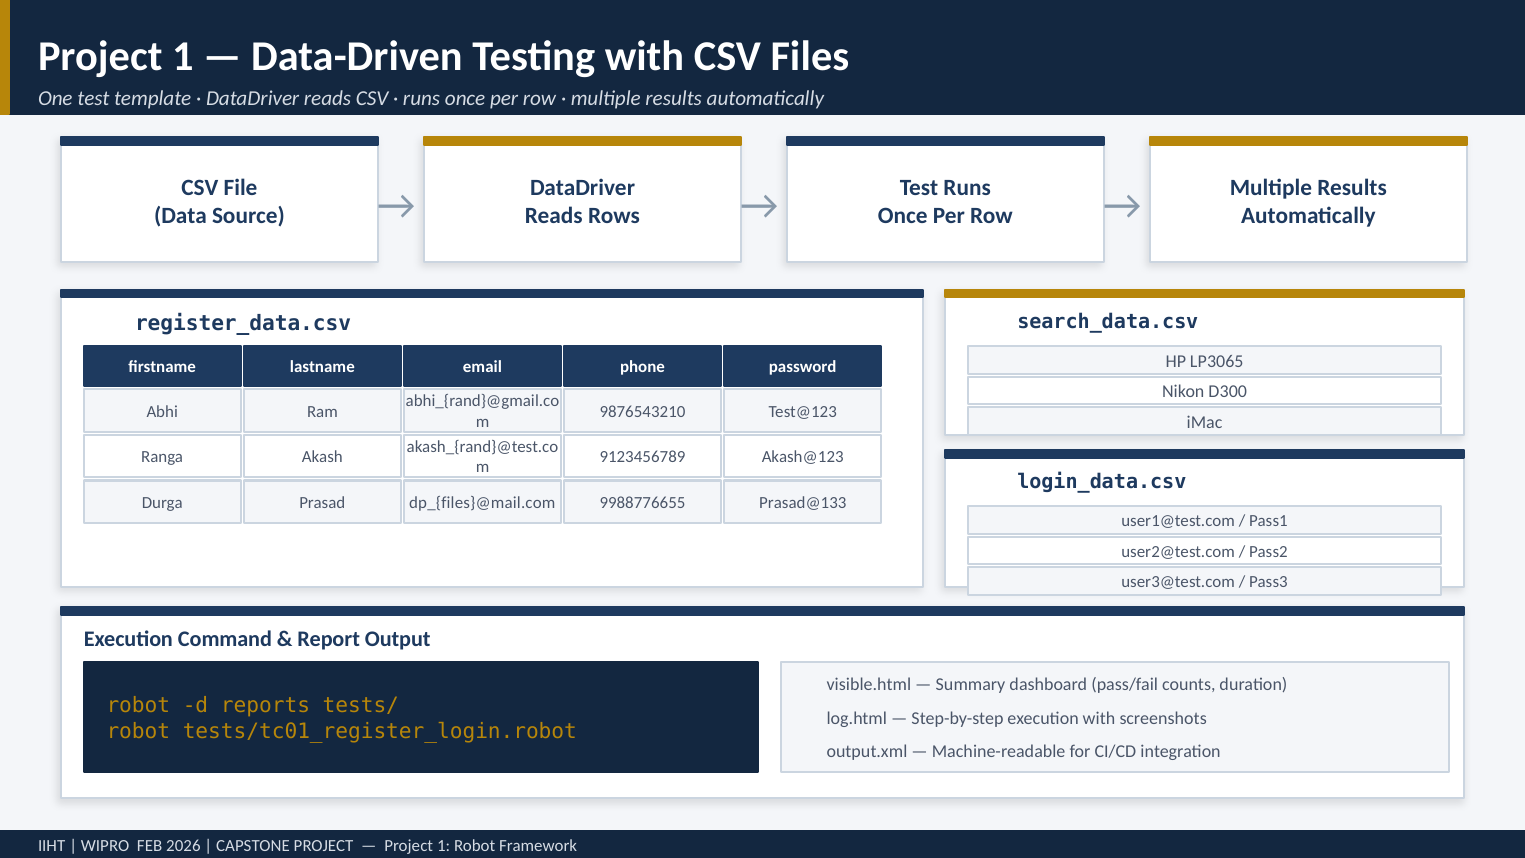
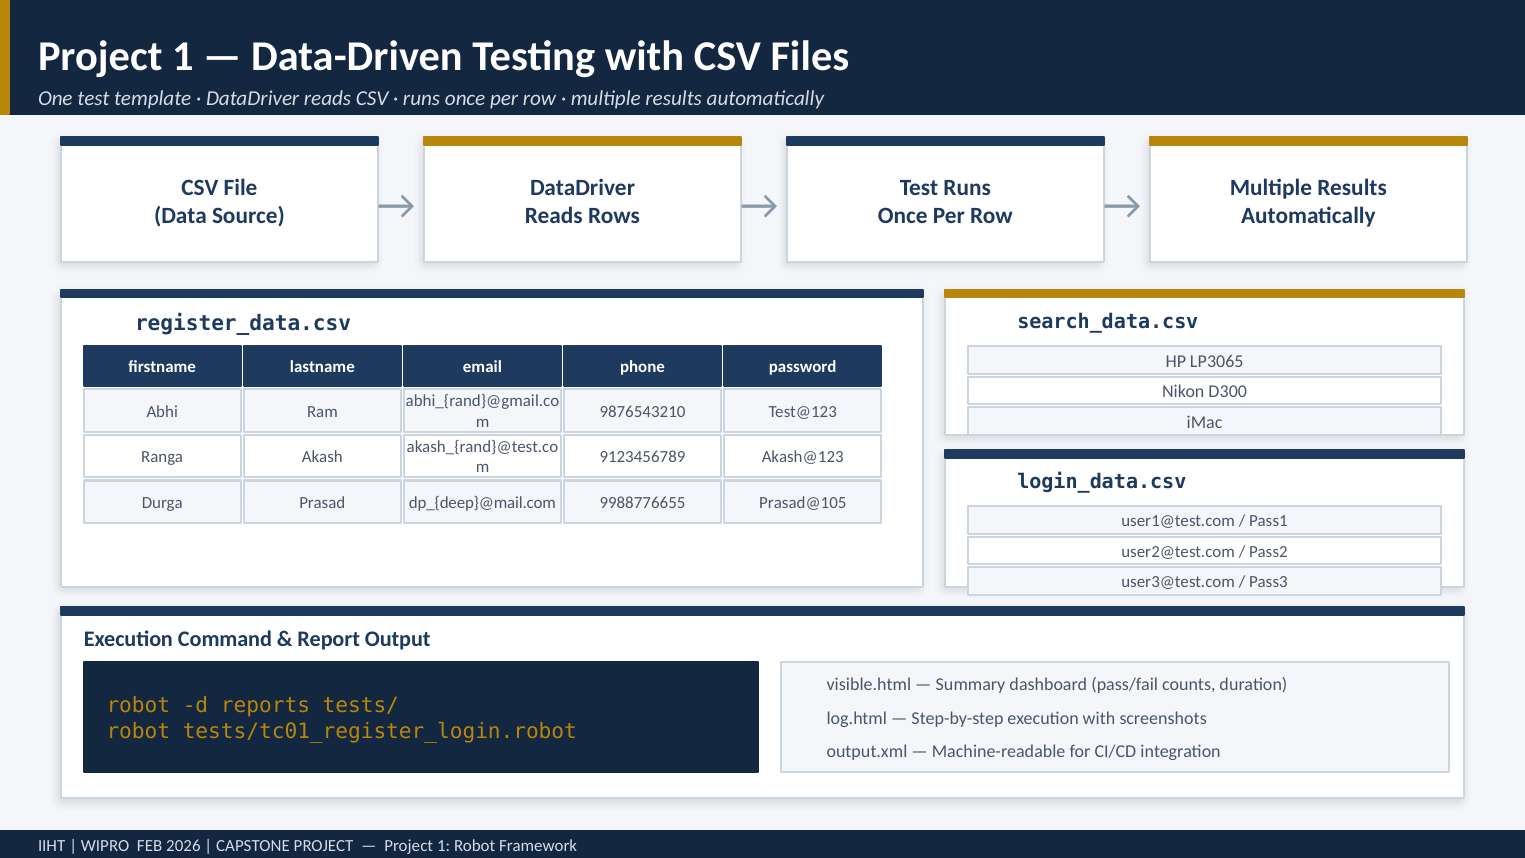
dp_{files}@mail.com: dp_{files}@mail.com -> dp_{deep}@mail.com (482, 503)
Prasad@133: Prasad@133 -> Prasad@105 (803, 503)
